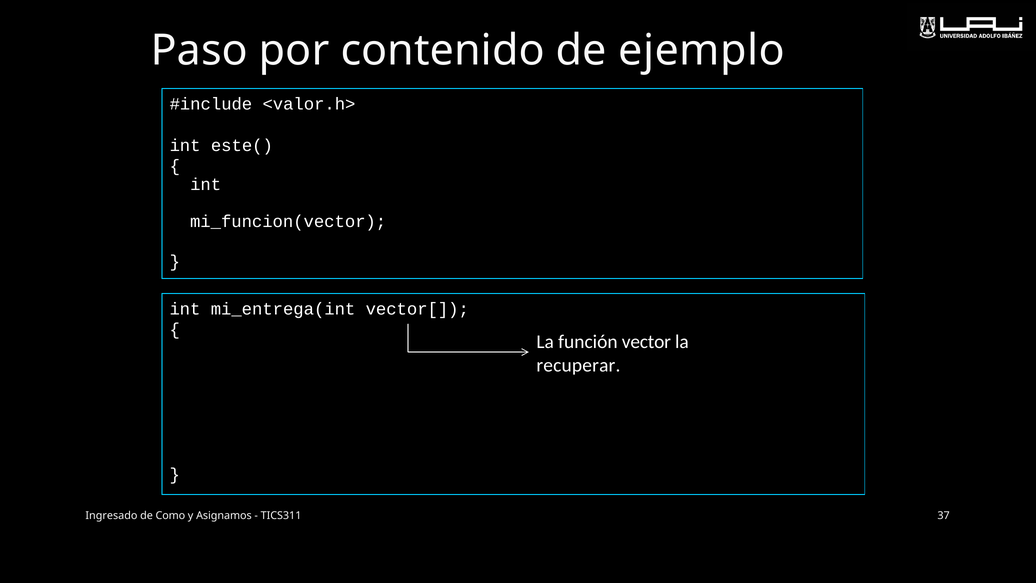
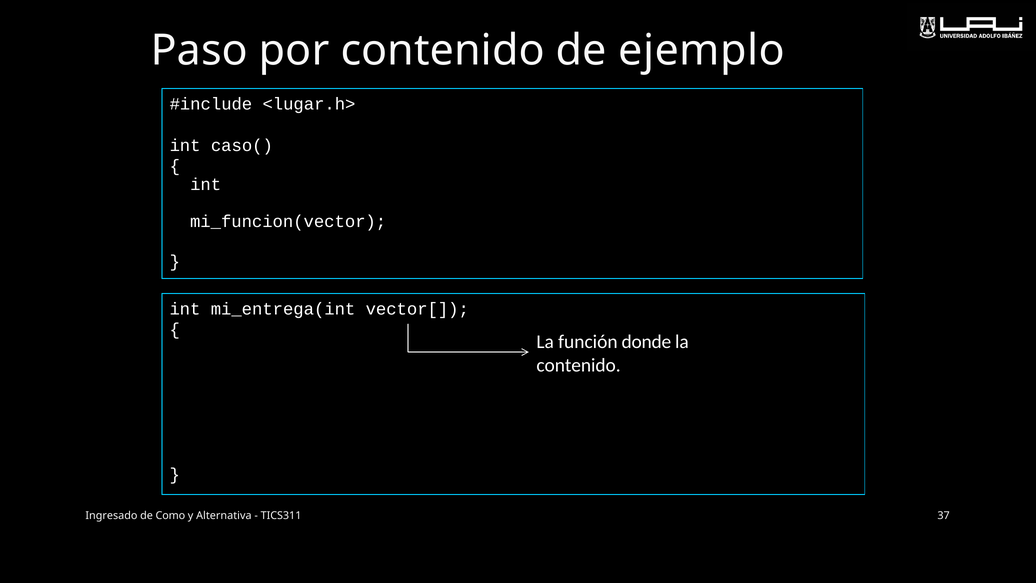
<valor.h>: <valor.h> -> <lugar.h> (309, 104)
este(: este( -> caso( (242, 145)
vector: vector -> donde (646, 342)
recuperar: recuperar -> contenido (579, 365)
Asignamos: Asignamos -> Alternativa (224, 515)
